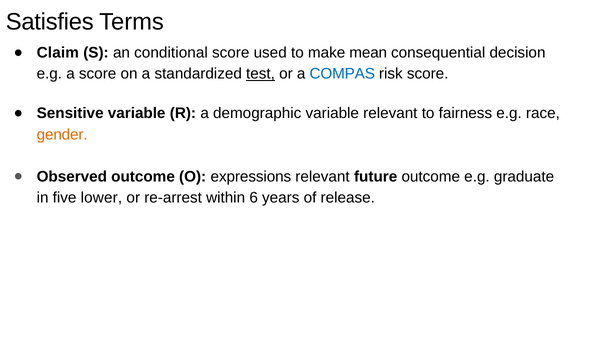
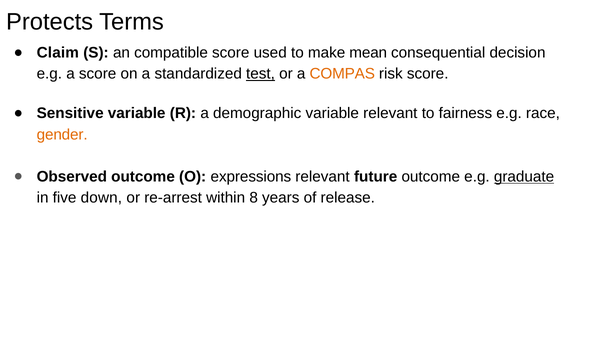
Satisfies: Satisfies -> Protects (50, 22)
conditional: conditional -> compatible (171, 53)
COMPAS colour: blue -> orange (342, 74)
graduate underline: none -> present (524, 177)
lower: lower -> down (101, 198)
6: 6 -> 8 (254, 198)
